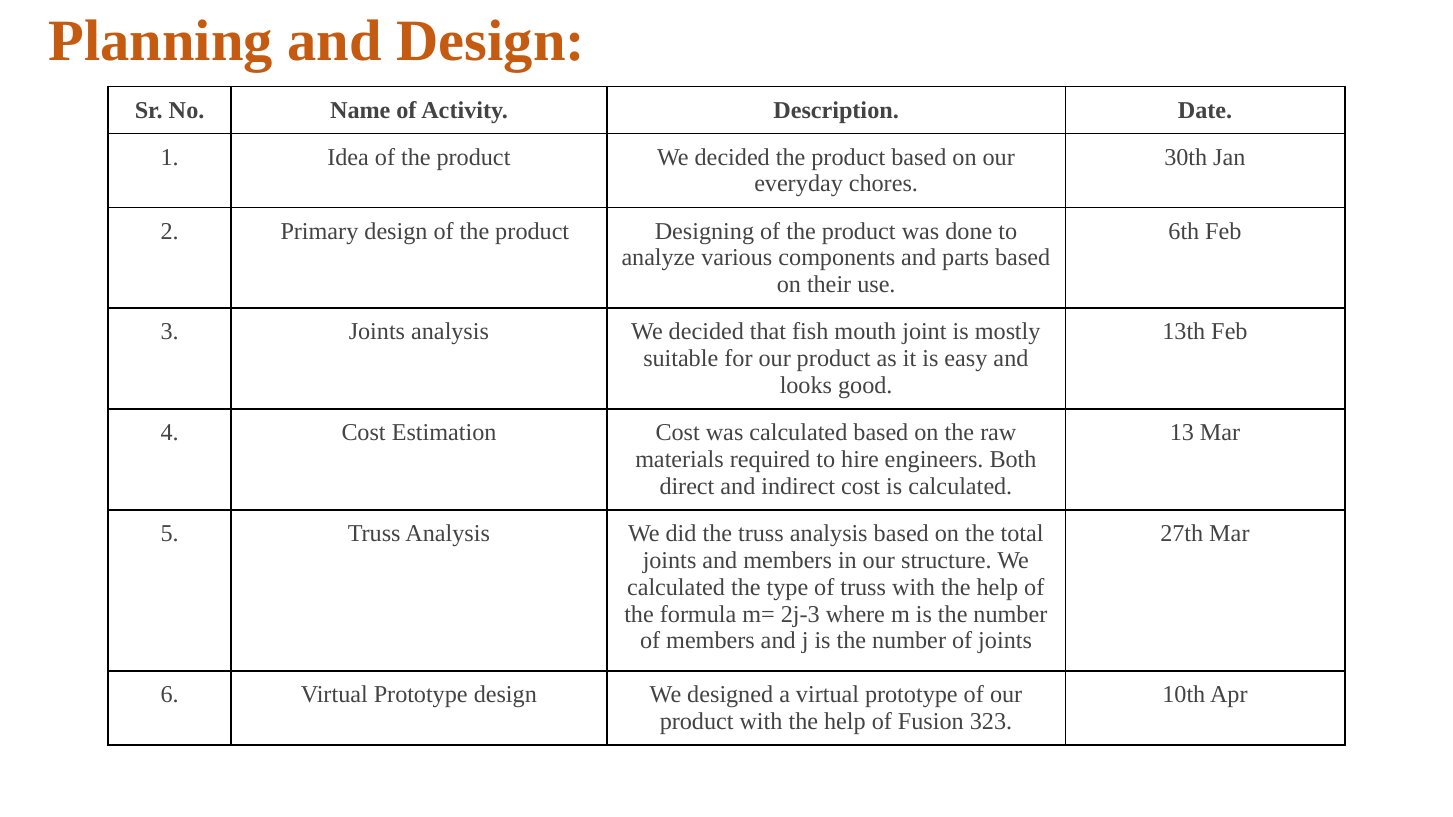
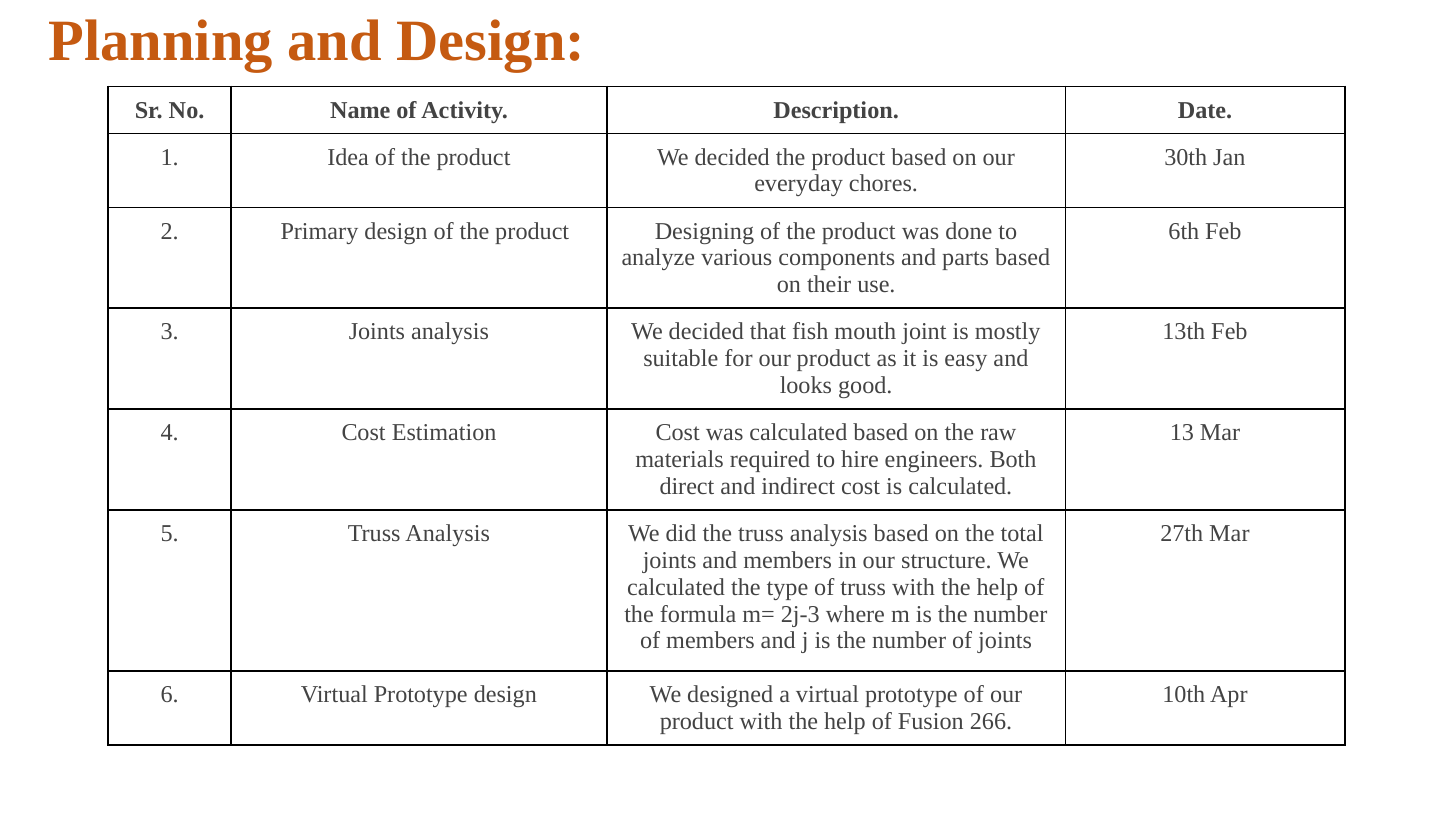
323: 323 -> 266 (991, 722)
